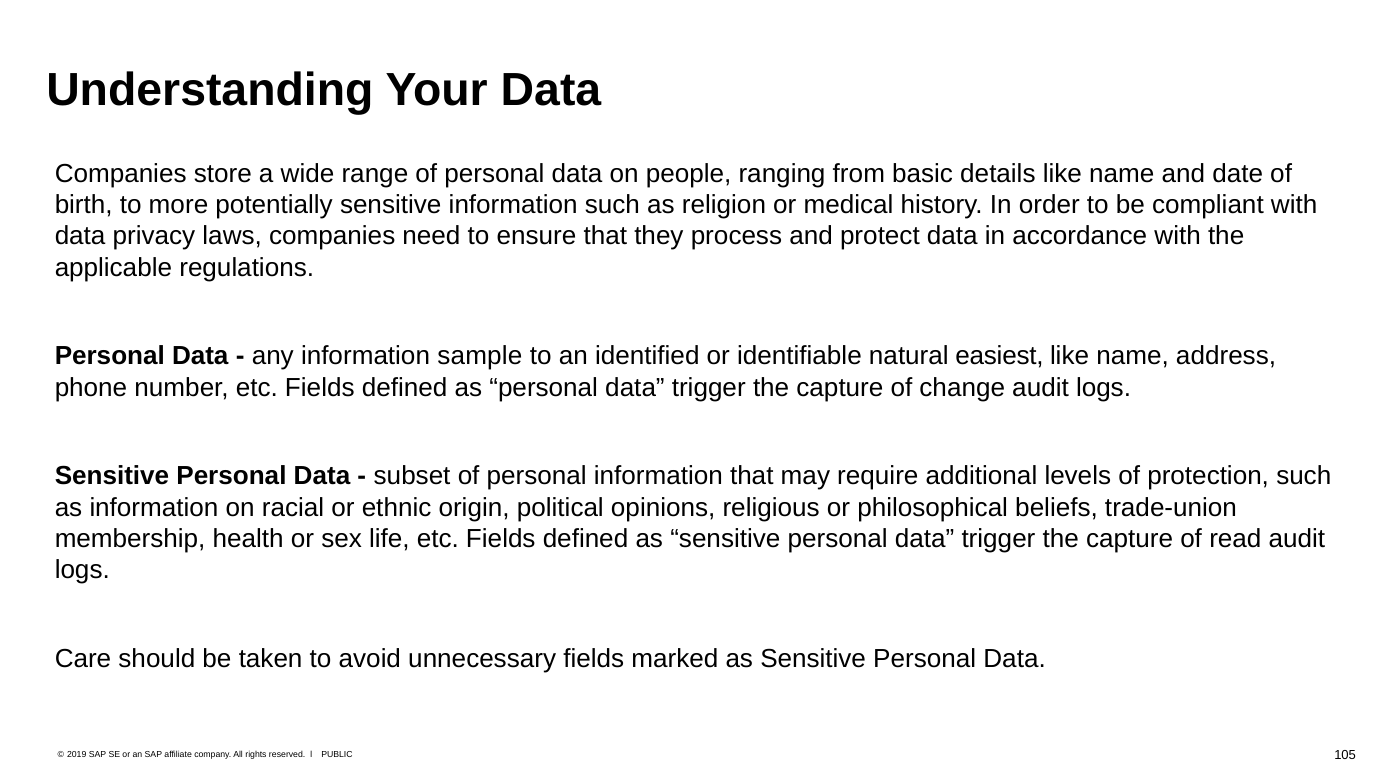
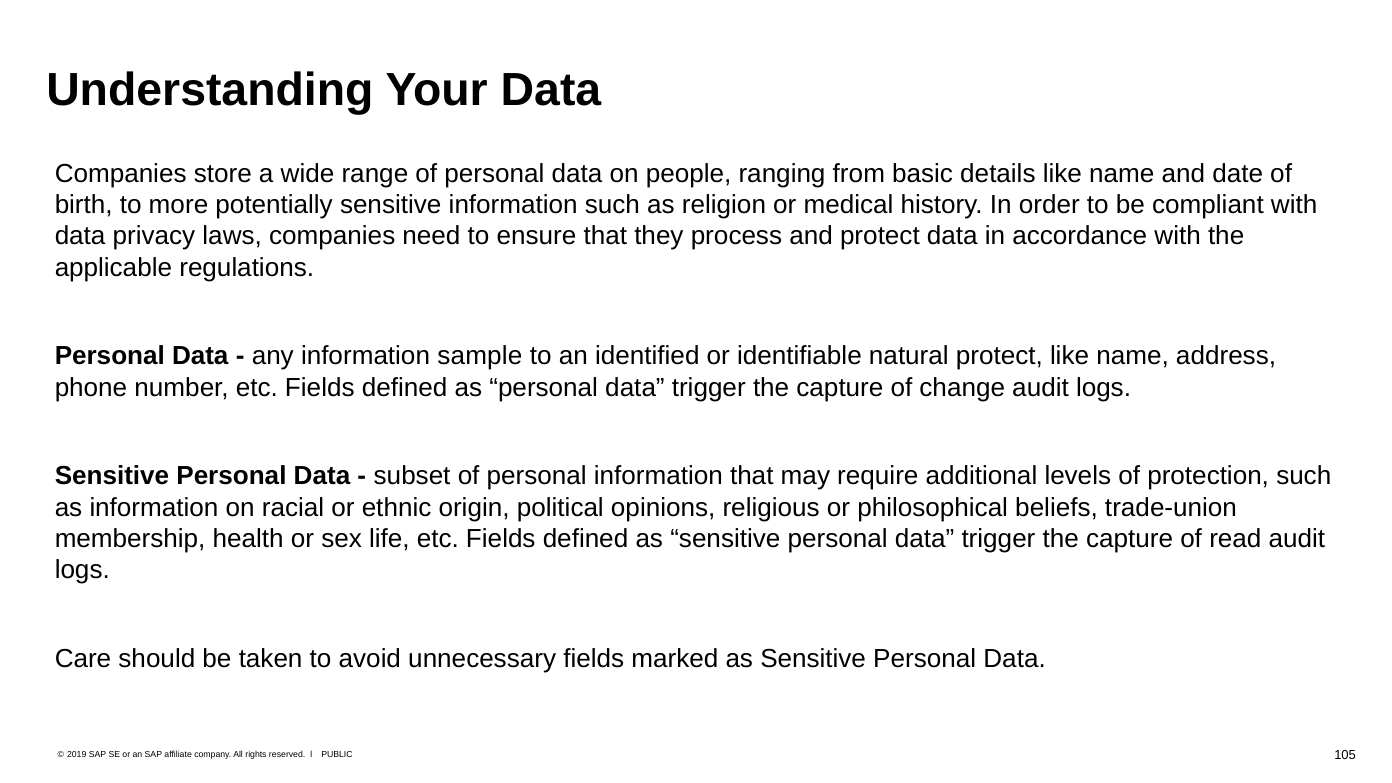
natural easiest: easiest -> protect (999, 356)
